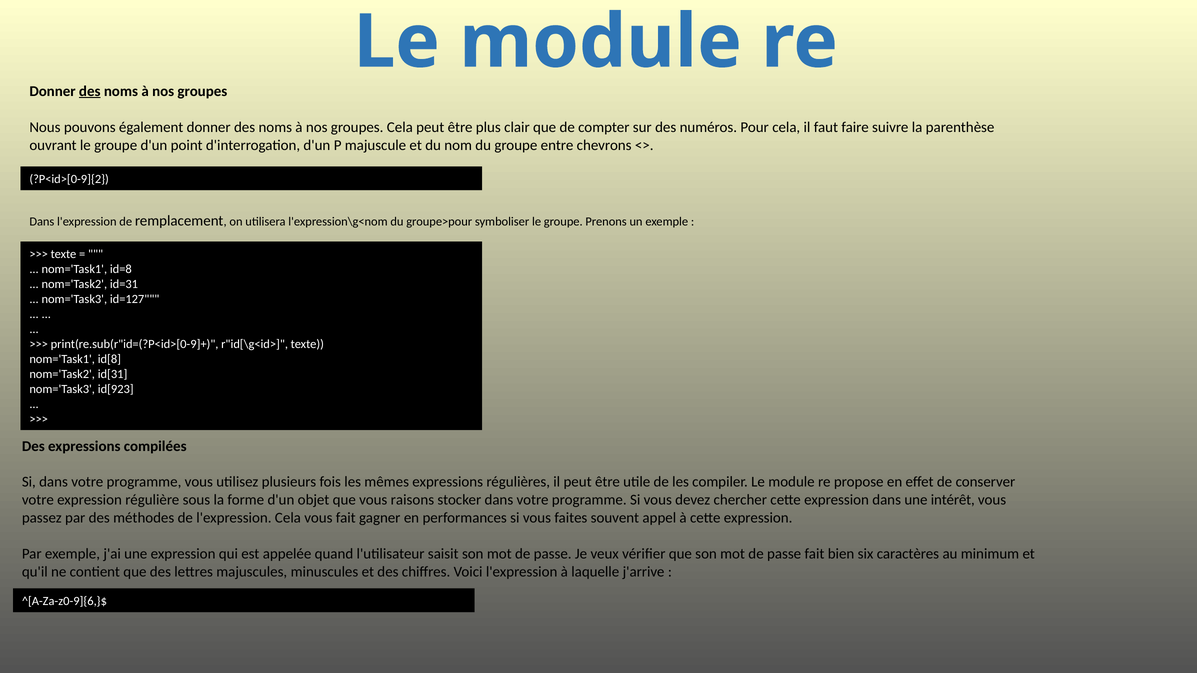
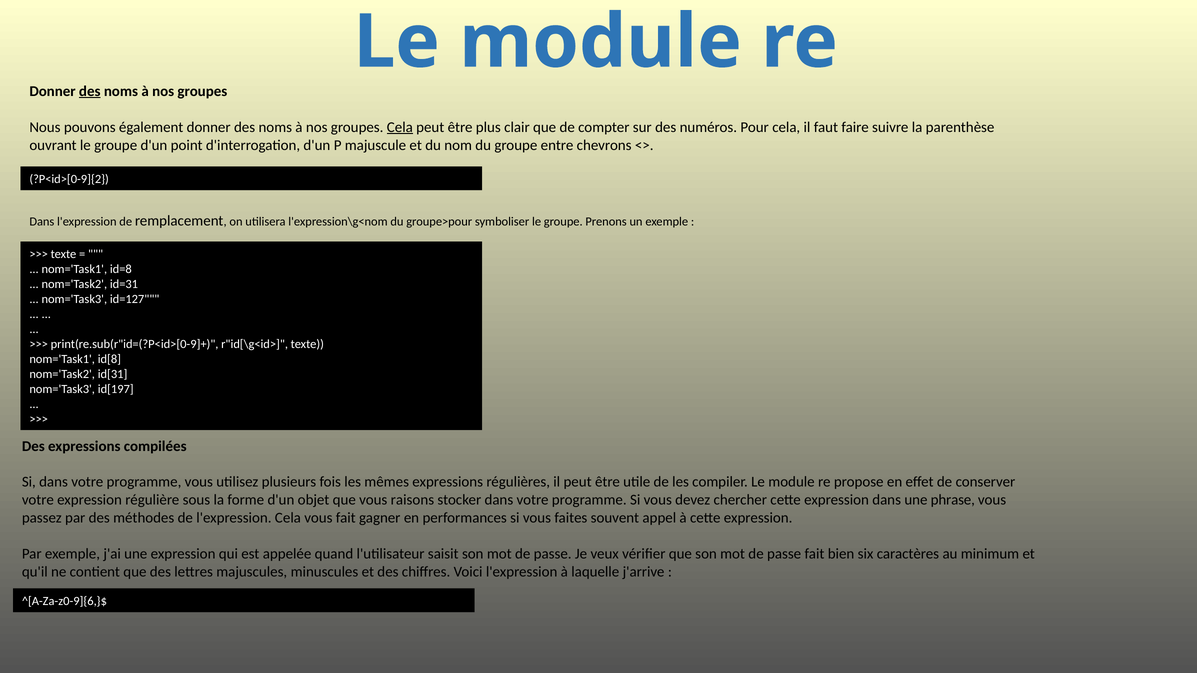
Cela underline: none -> present (400, 127)
id[923: id[923 -> id[197 (116, 389)
intérêt: intérêt -> phrase (953, 500)
